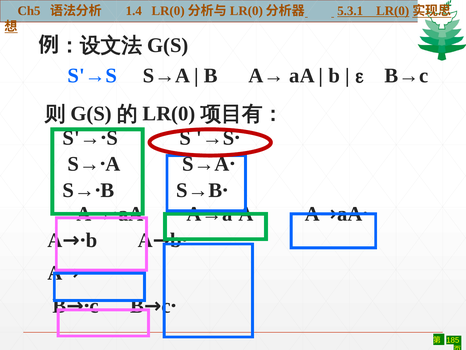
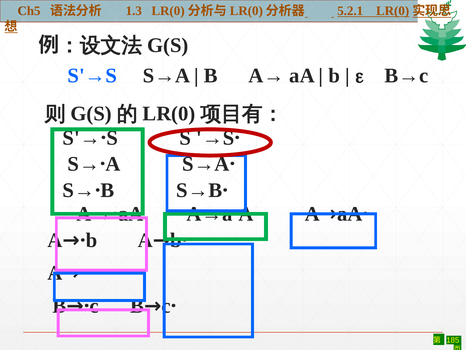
1.4: 1.4 -> 1.3 (134, 11)
5.3.1: 5.3.1 -> 5.2.1 (350, 11)
